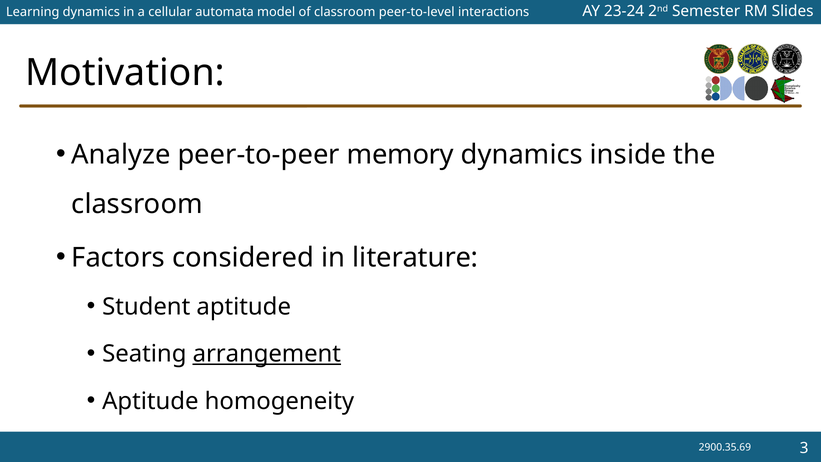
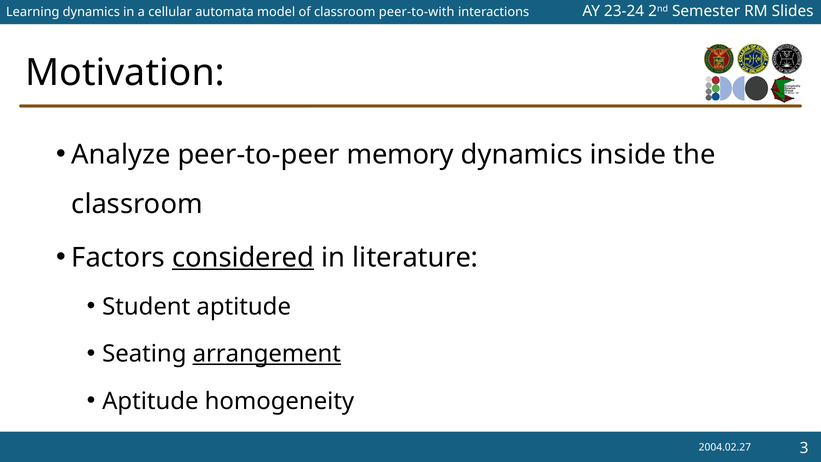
peer-to-level: peer-to-level -> peer-to-with (417, 12)
considered underline: none -> present (243, 257)
2900.35.69: 2900.35.69 -> 2004.02.27 (725, 447)
